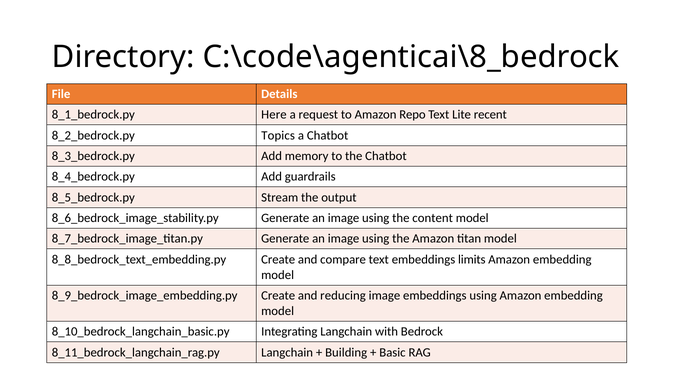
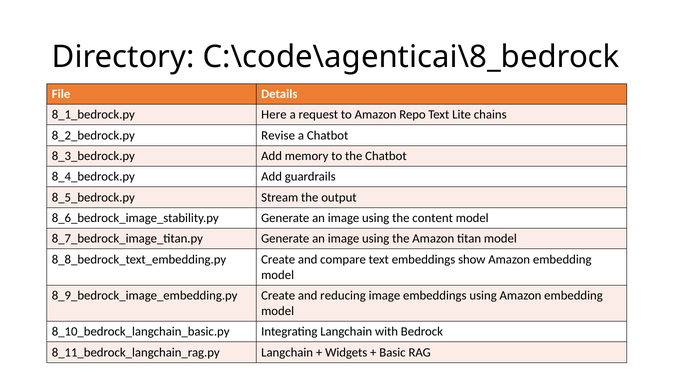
recent: recent -> chains (490, 115)
Topics: Topics -> Revise (278, 136)
limits: limits -> show (472, 260)
Building: Building -> Widgets (346, 353)
